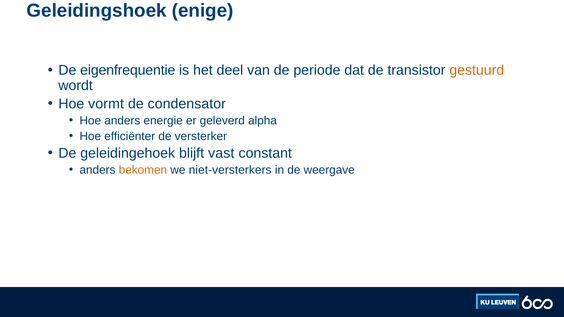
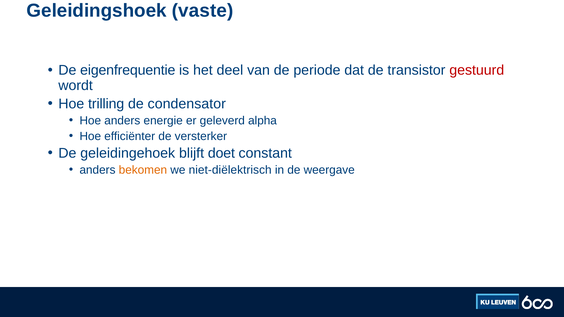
enige: enige -> vaste (203, 11)
gestuurd colour: orange -> red (477, 70)
vormt: vormt -> trilling (106, 104)
vast: vast -> doet (221, 153)
niet-versterkers: niet-versterkers -> niet-diëlektrisch (230, 170)
